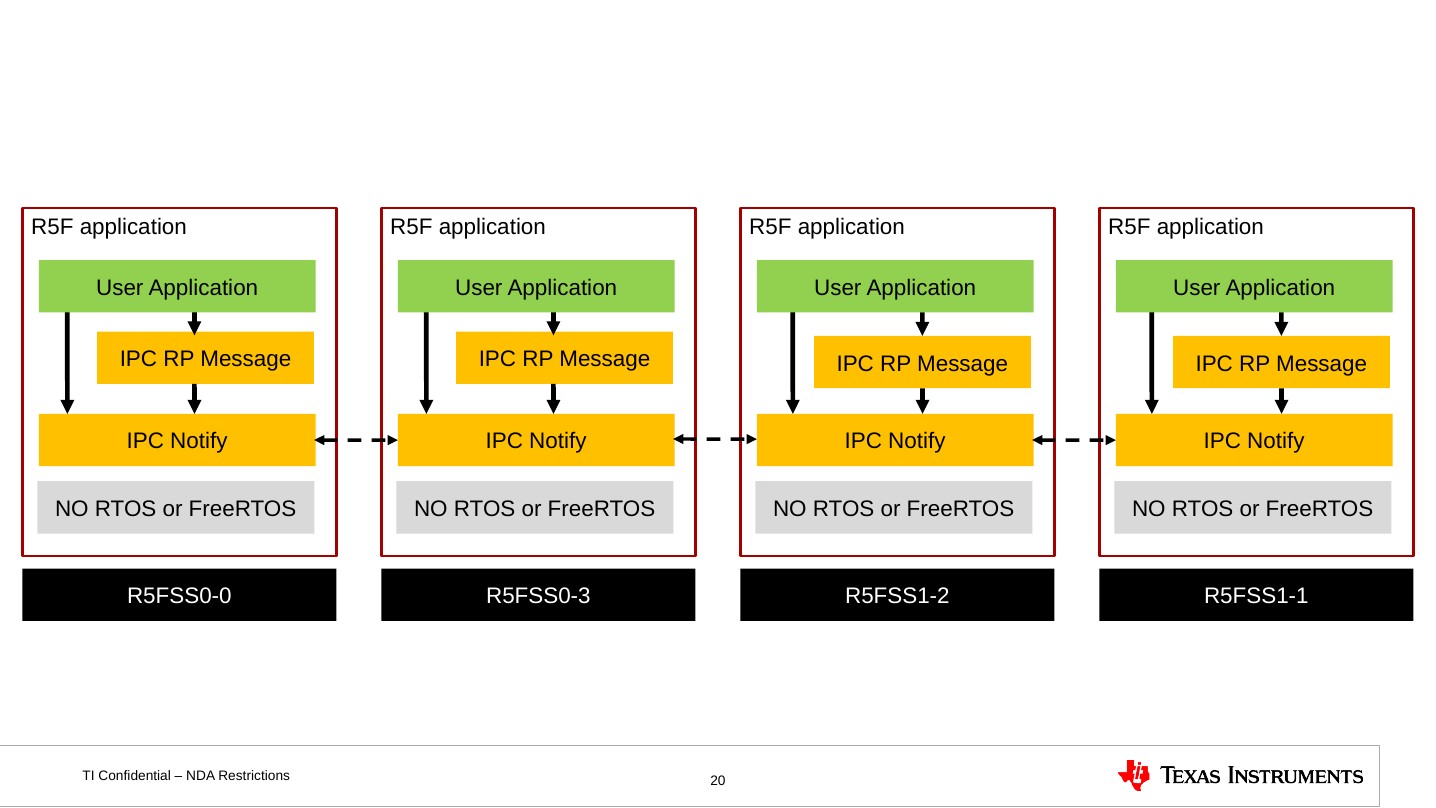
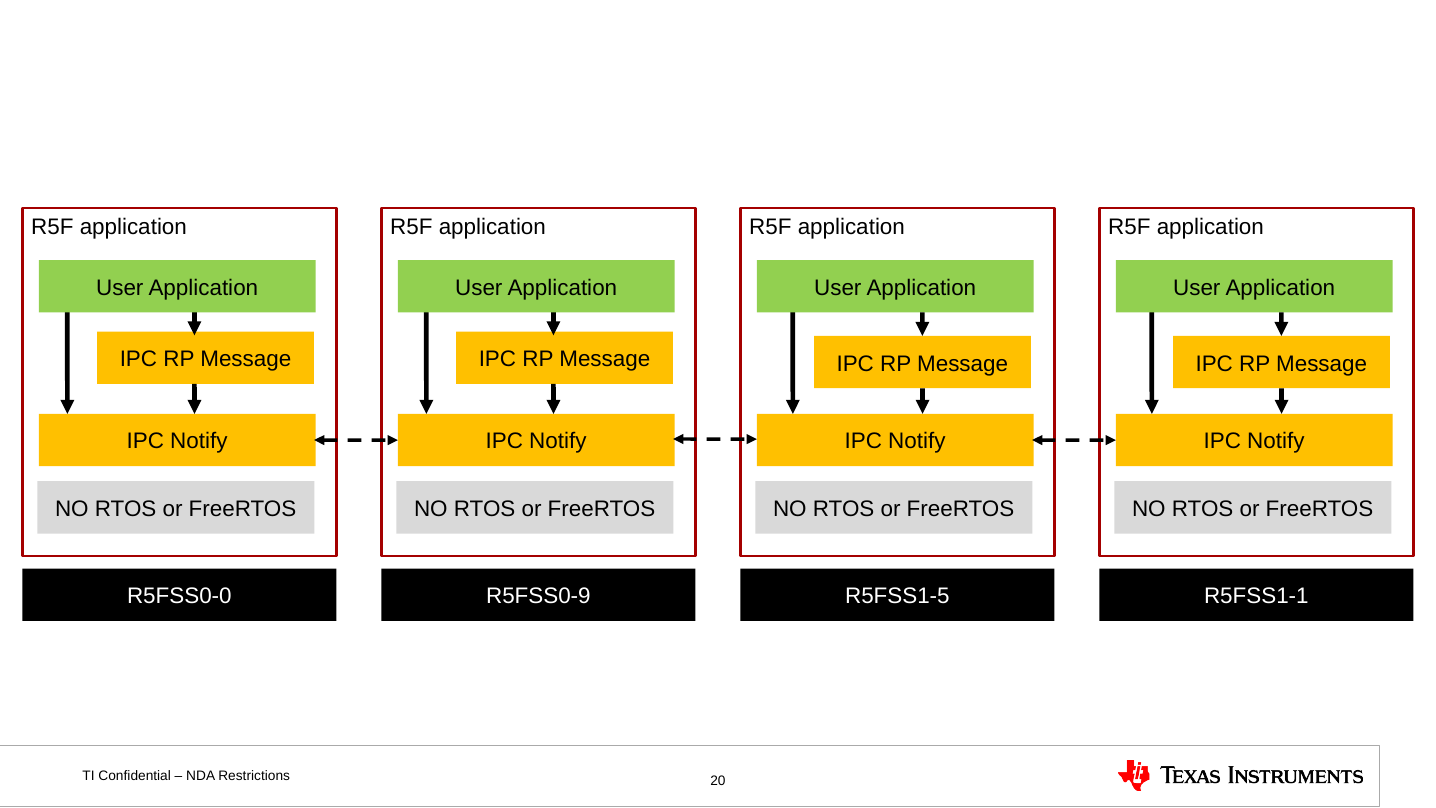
R5FSS0-3: R5FSS0-3 -> R5FSS0-9 (538, 596)
R5FSS1-2: R5FSS1-2 -> R5FSS1-5 (897, 596)
